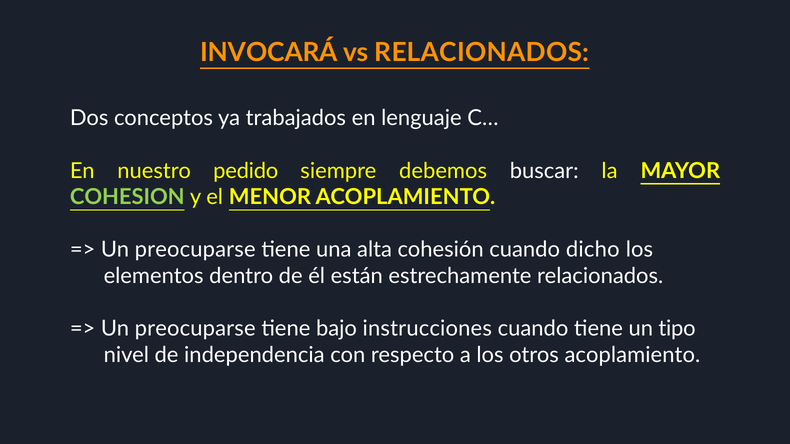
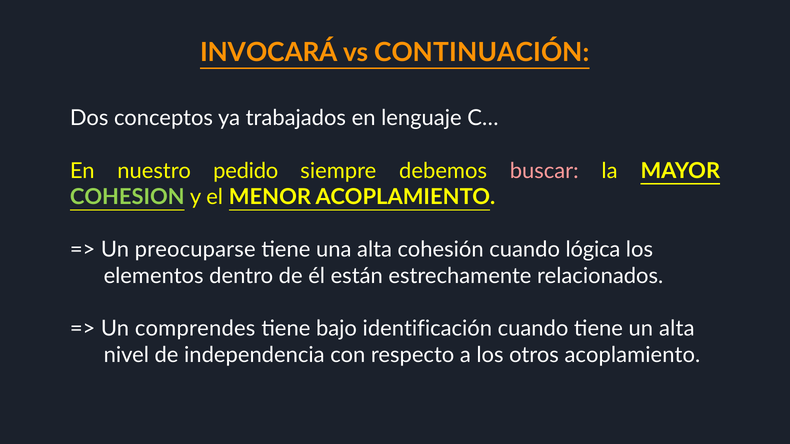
vs RELACIONADOS: RELACIONADOS -> CONTINUACIÓN (482, 53)
buscar colour: white -> pink (544, 171)
dicho: dicho -> lógica (593, 250)
preocuparse: preocuparse -> comprendes (195, 329)
instrucciones: instrucciones -> identificación (427, 329)
un tipo: tipo -> alta (677, 329)
